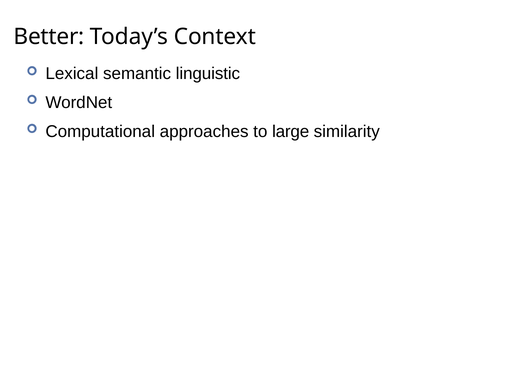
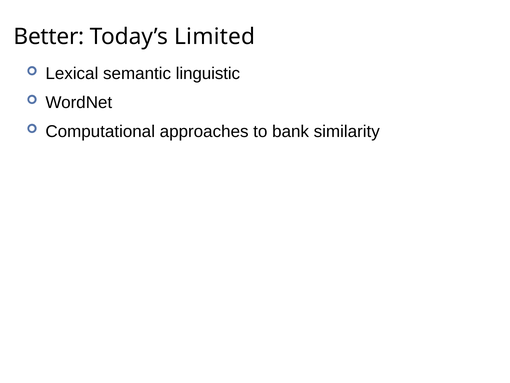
Context: Context -> Limited (215, 37)
large: large -> bank (291, 131)
